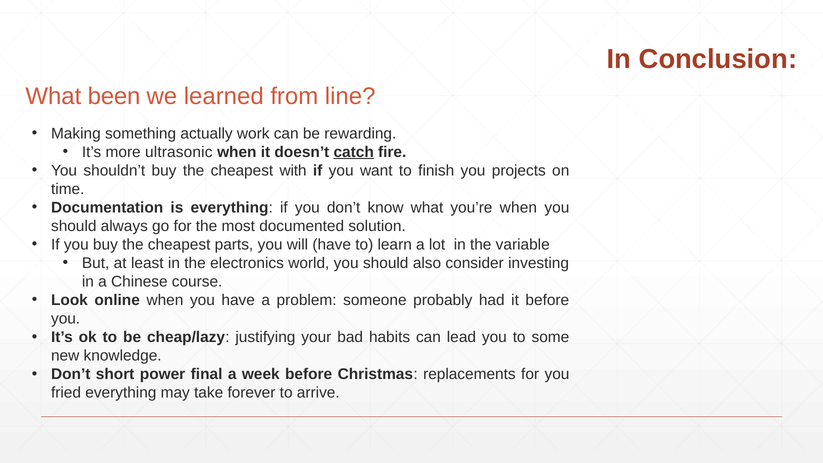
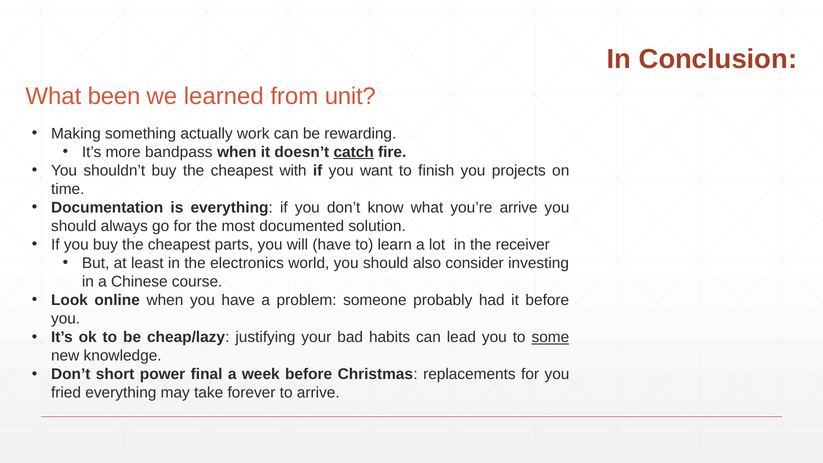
line: line -> unit (350, 96)
ultrasonic: ultrasonic -> bandpass (179, 152)
you’re when: when -> arrive (519, 208)
variable: variable -> receiver (523, 245)
some underline: none -> present (550, 337)
